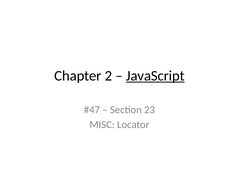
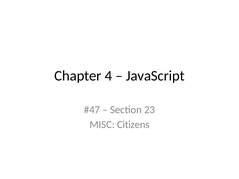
2: 2 -> 4 (108, 76)
JavaScript underline: present -> none (155, 76)
Locator: Locator -> Citizens (133, 125)
